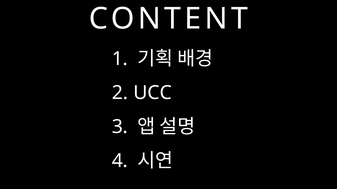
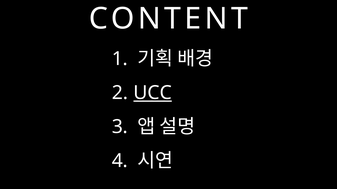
UCC underline: none -> present (153, 93)
